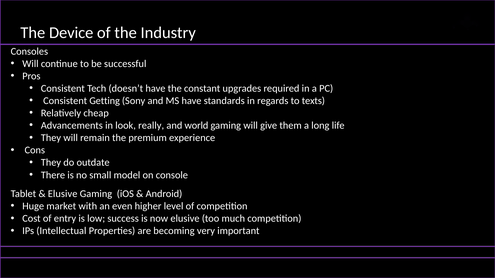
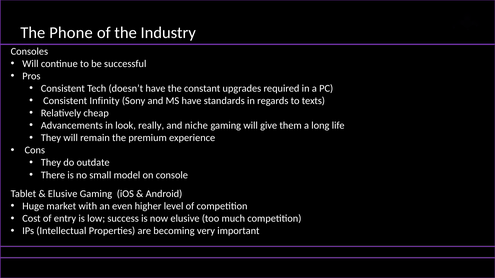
Device: Device -> Phone (71, 33)
Getting: Getting -> Infinity (105, 101)
world: world -> niche (196, 126)
